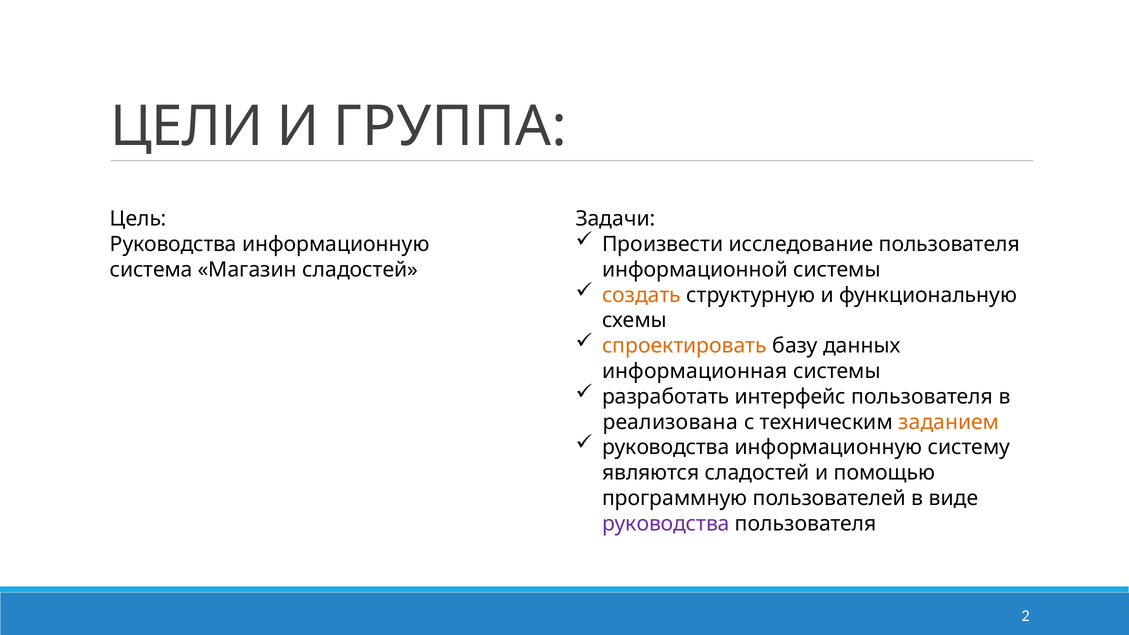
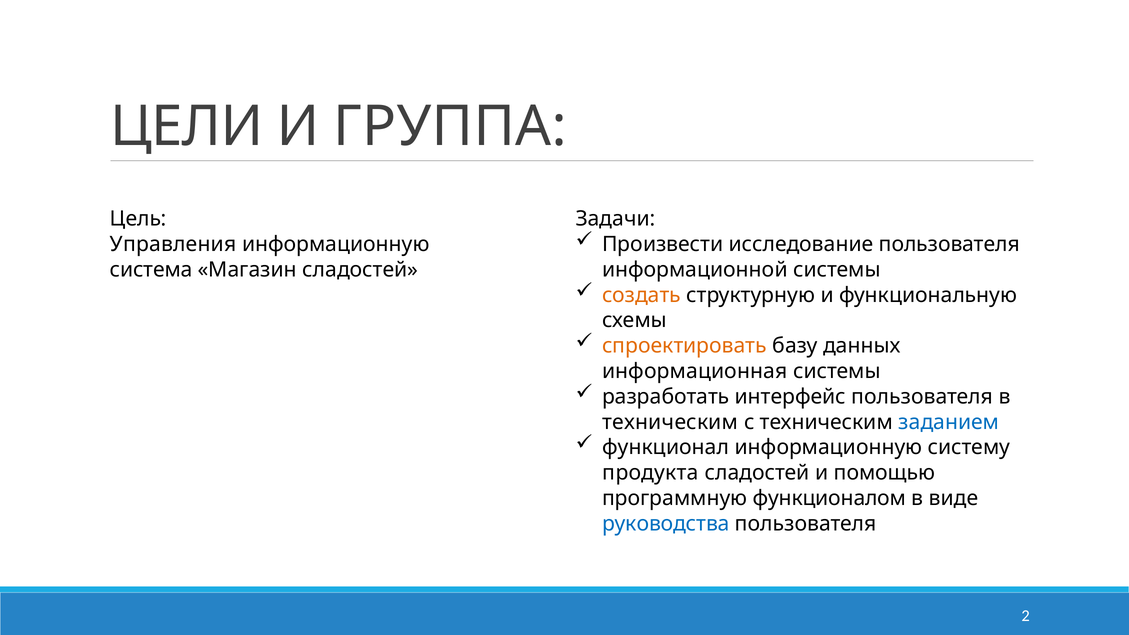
Руководства: Руководства -> Управления (173, 244)
реализована: реализована -> техническим (670, 422)
заданием colour: orange -> blue (949, 422)
руководства: руководства -> функционал (666, 447)
являются: являются -> продукта (651, 473)
пользователей: пользователей -> функционалом (829, 498)
руководства colour: purple -> blue (666, 524)
